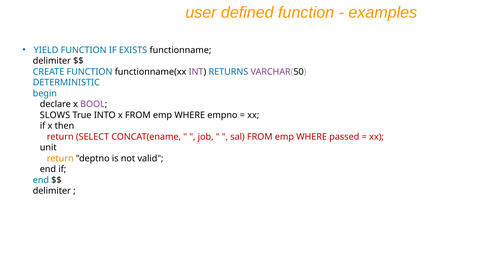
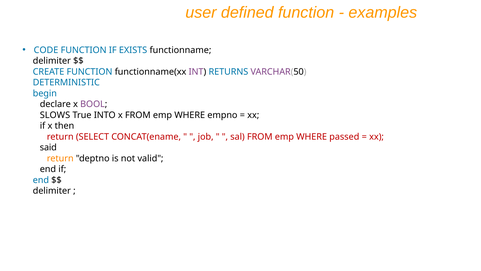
YIELD: YIELD -> CODE (46, 50)
unit: unit -> said (48, 147)
